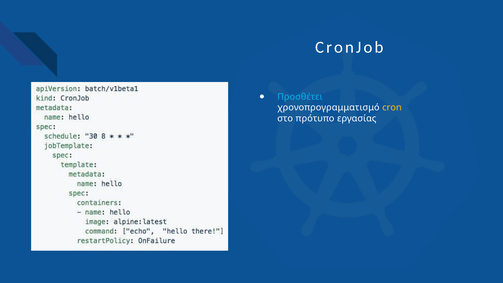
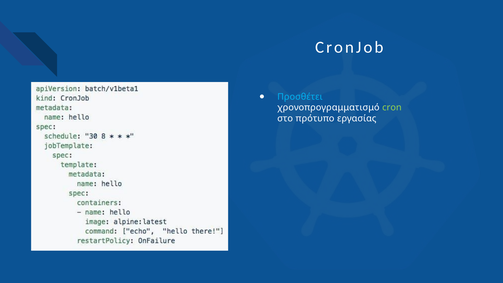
cron colour: yellow -> light green (392, 108)
